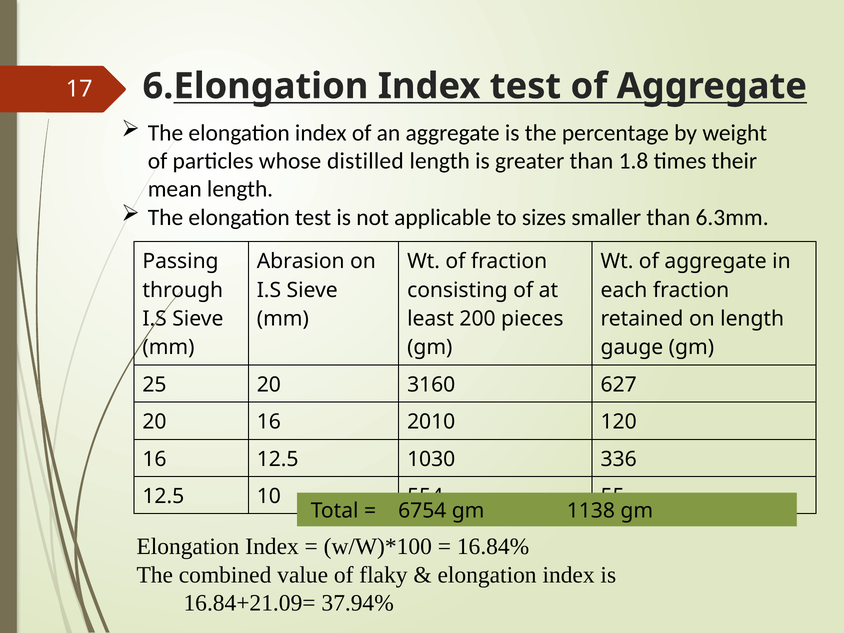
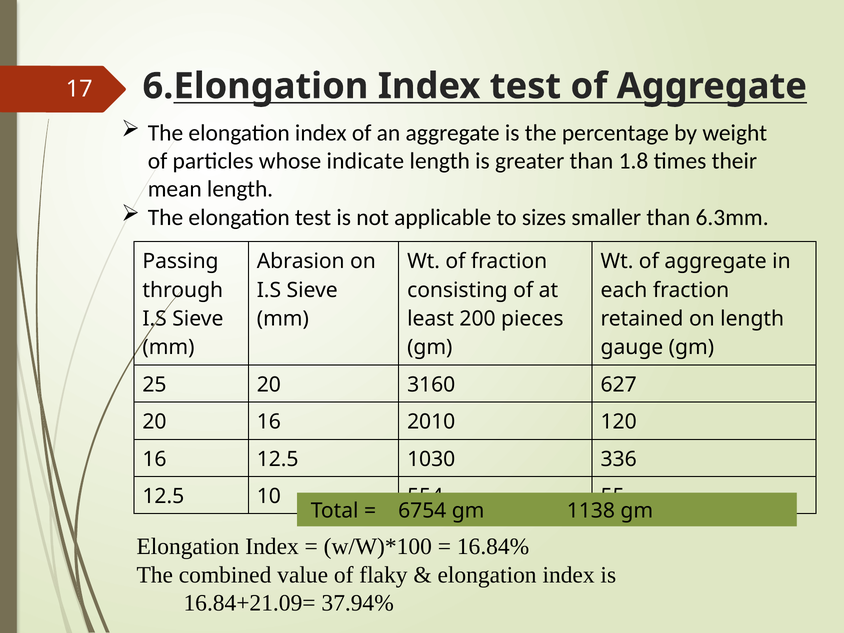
distilled: distilled -> indicate (365, 161)
